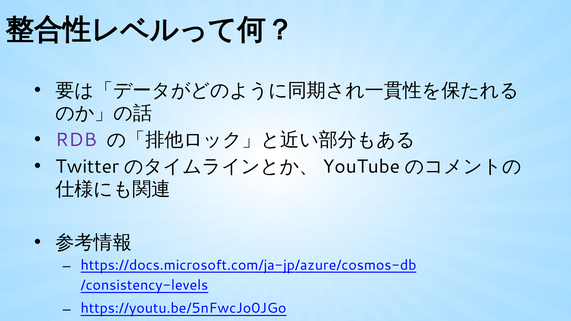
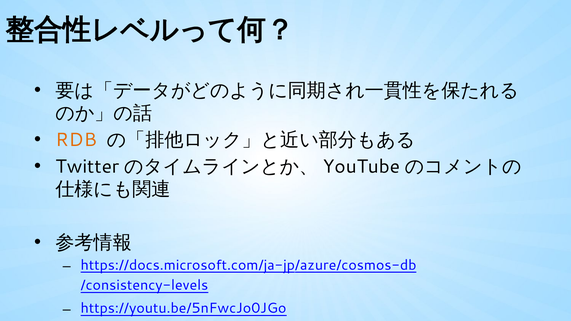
RDB colour: purple -> orange (76, 140)
